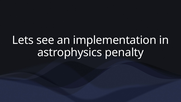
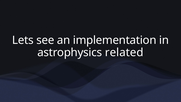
penalty: penalty -> related (124, 52)
